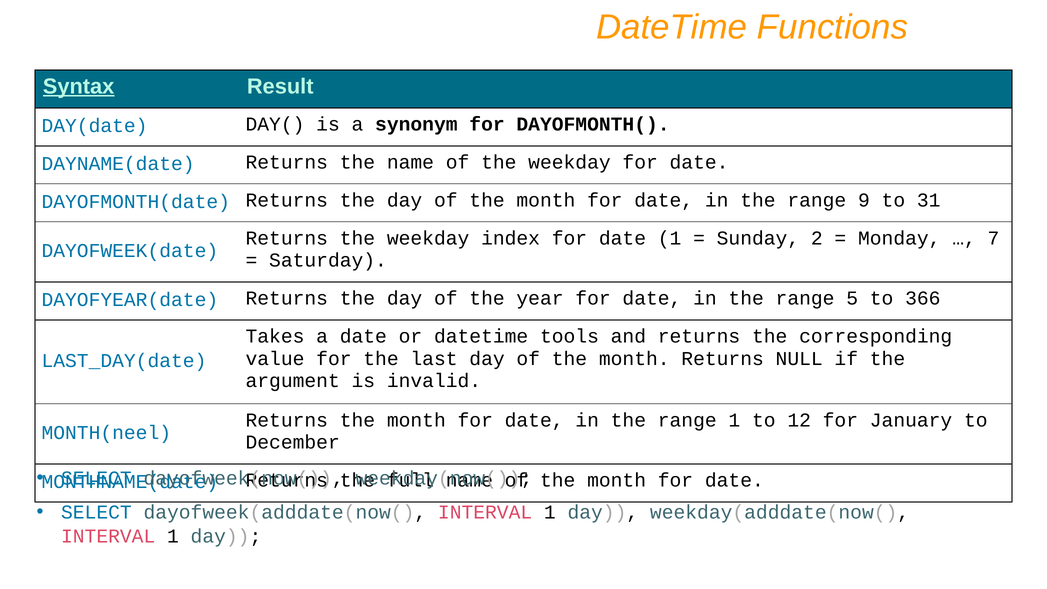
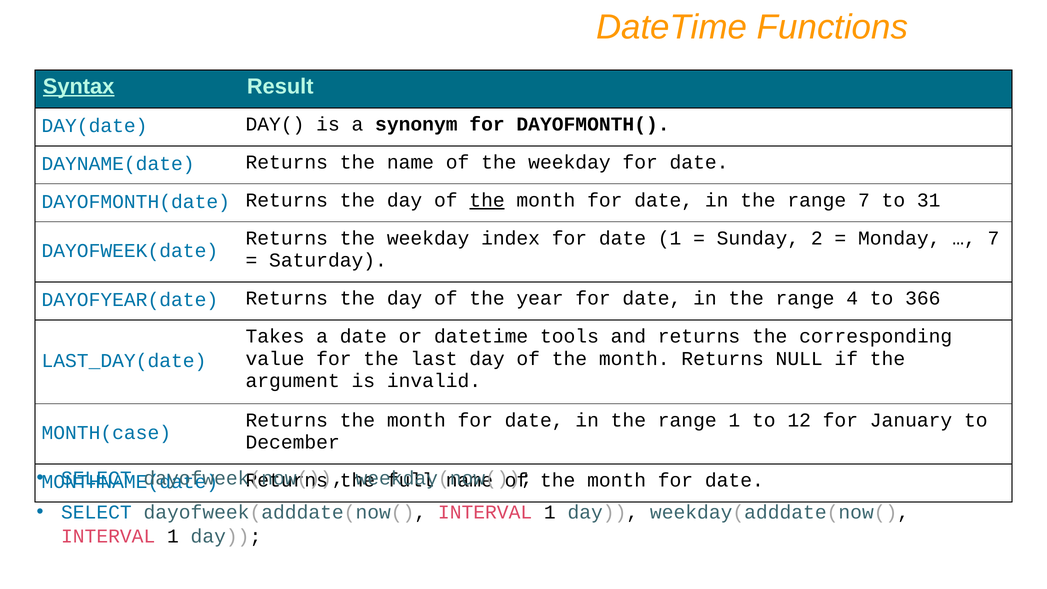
the underline: none -> present (487, 200)
range 9: 9 -> 7 (864, 200)
5: 5 -> 4 (852, 298)
MONTH(neel: MONTH(neel -> MONTH(case (106, 433)
